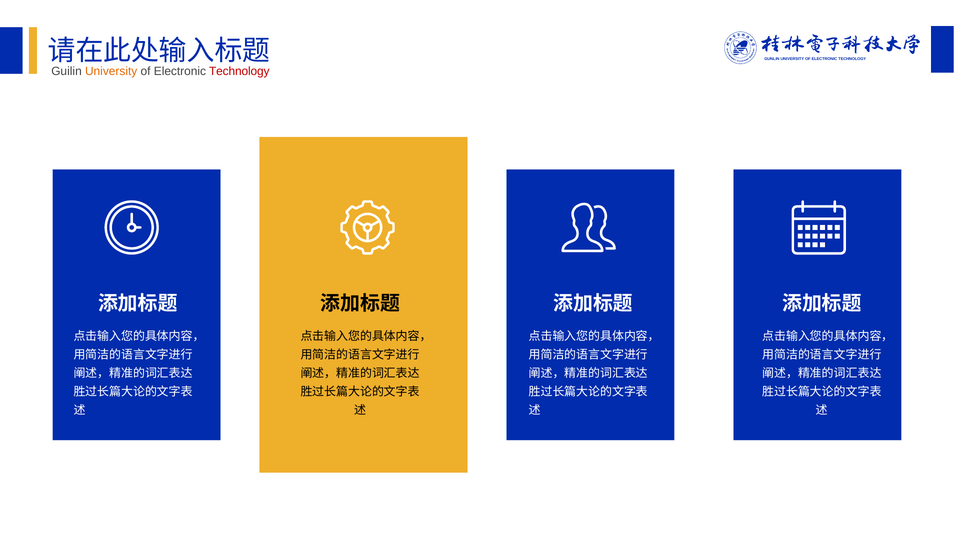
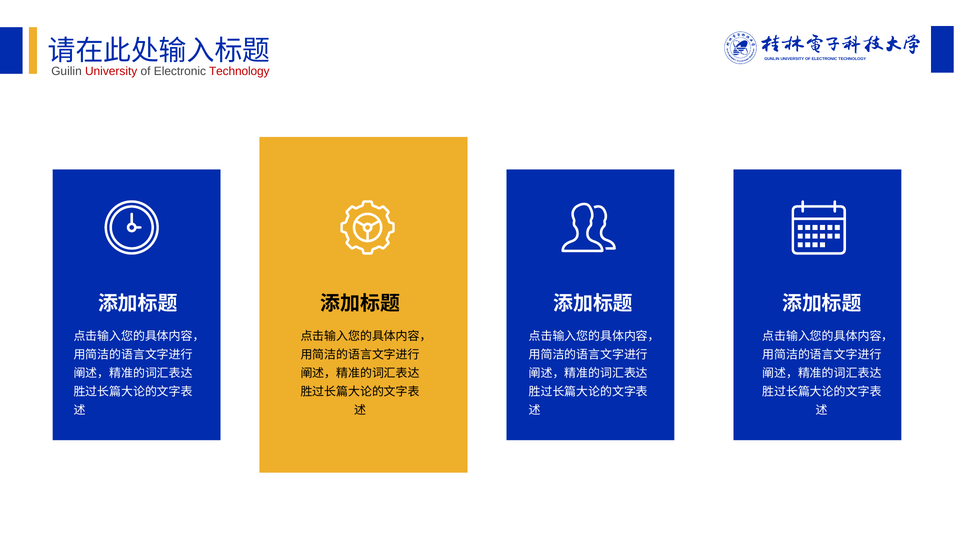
University colour: orange -> red (111, 71)
